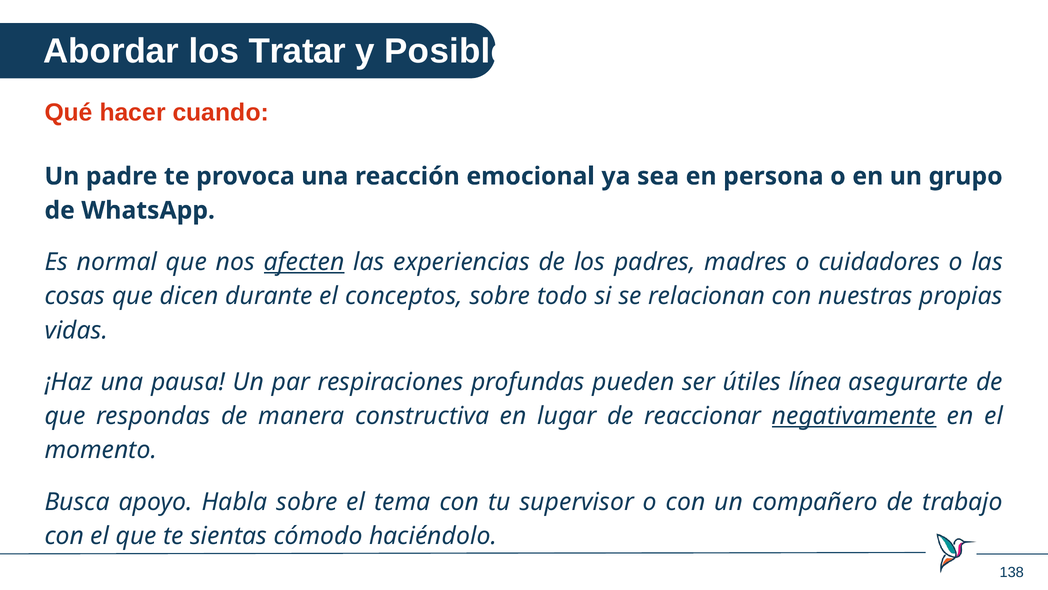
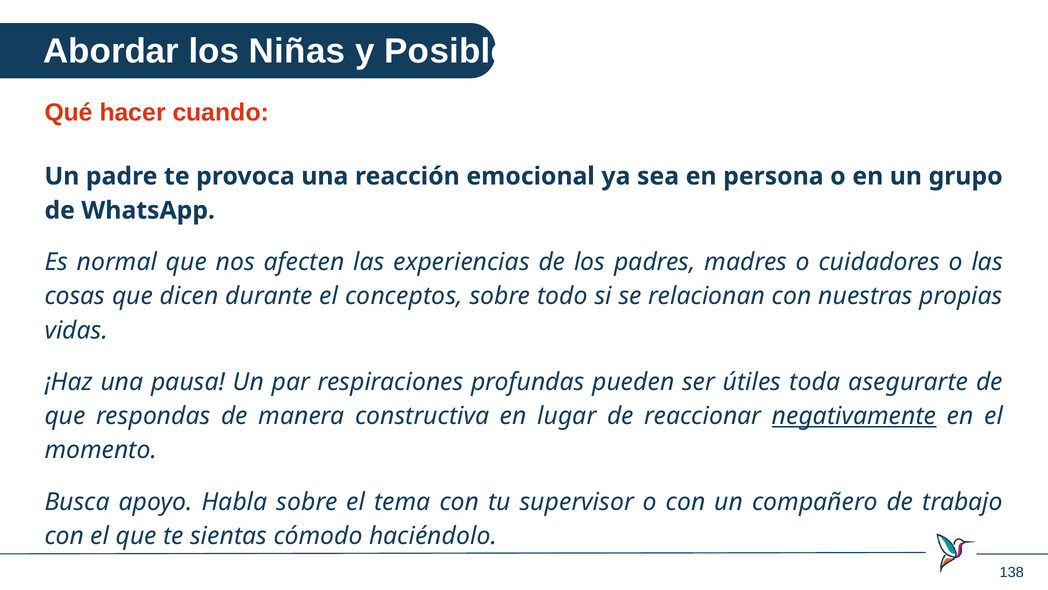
Tratar: Tratar -> Niñas (297, 51)
afecten underline: present -> none (304, 262)
línea: línea -> toda (815, 382)
